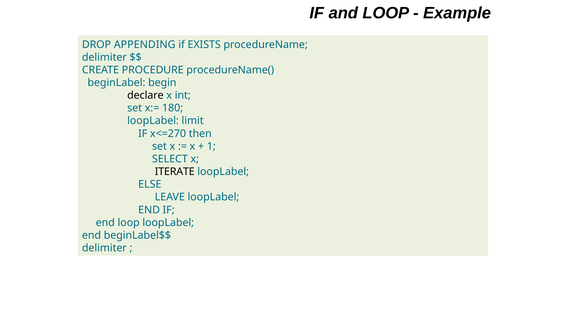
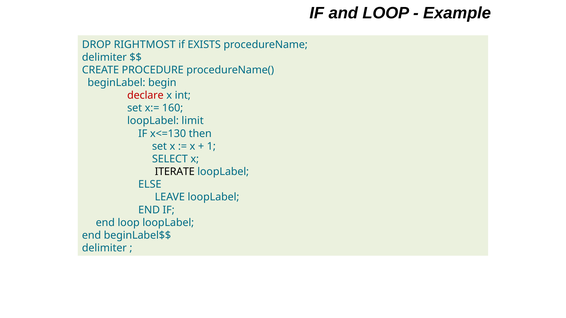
APPENDING: APPENDING -> RIGHTMOST (145, 45)
declare colour: black -> red (145, 96)
180: 180 -> 160 (173, 108)
x<=270: x<=270 -> x<=130 (168, 134)
